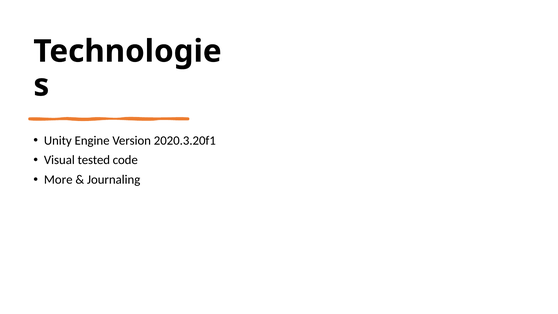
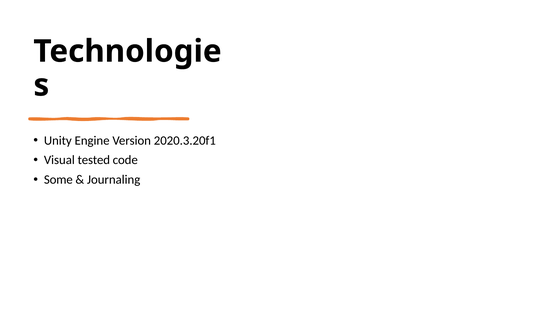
More: More -> Some (58, 180)
